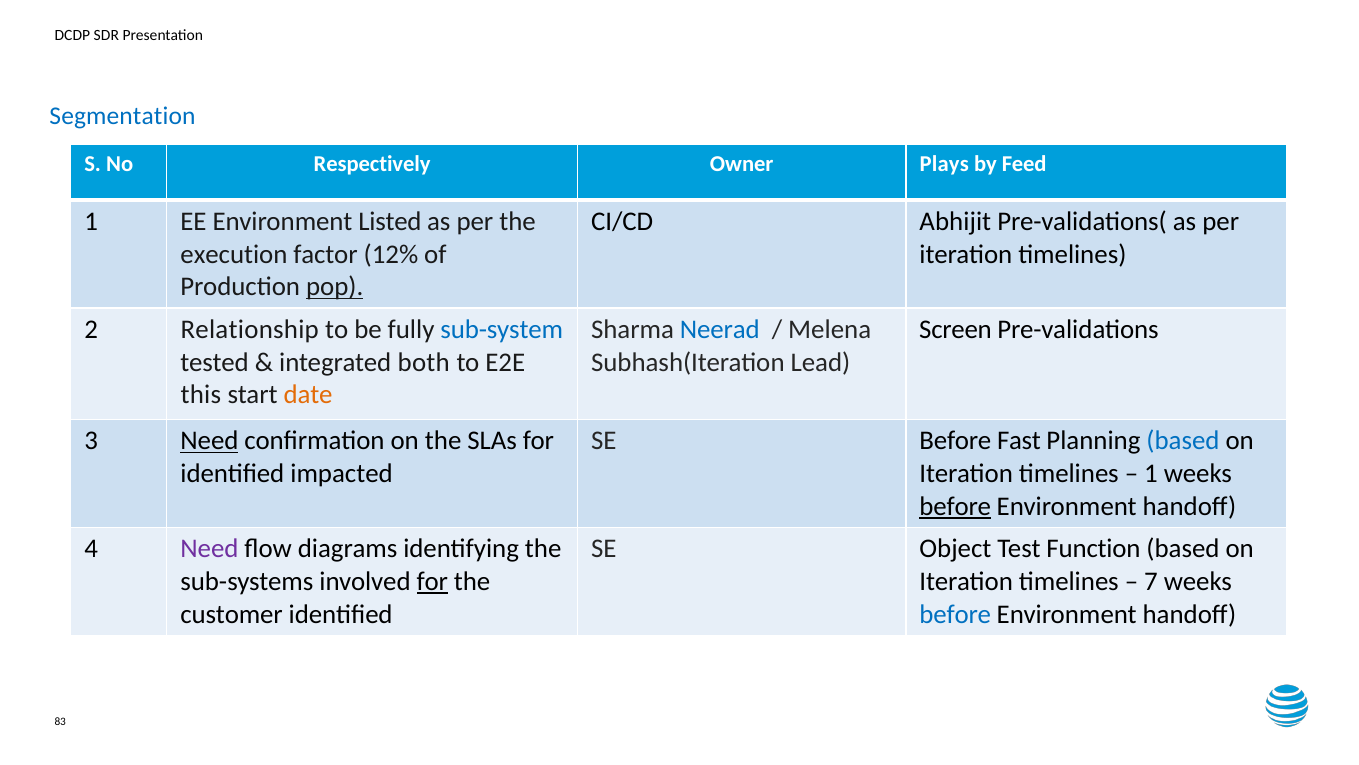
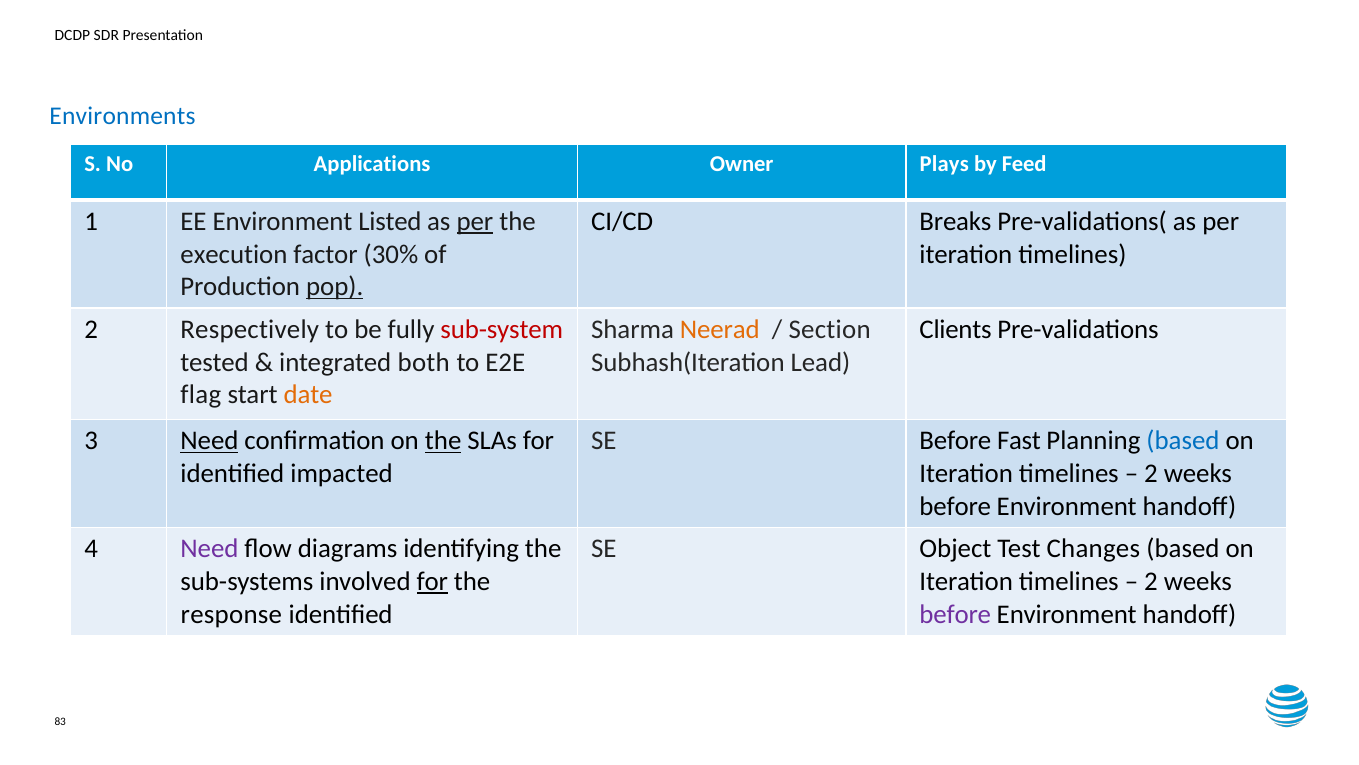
Segmentation: Segmentation -> Environments (122, 116)
Respectively: Respectively -> Applications (372, 164)
per underline: none -> present (475, 221)
Abhijit: Abhijit -> Breaks (955, 221)
12%: 12% -> 30% (391, 254)
Relationship: Relationship -> Respectively (250, 330)
sub-system colour: blue -> red (502, 330)
Neerad colour: blue -> orange (720, 330)
Melena: Melena -> Section (830, 330)
Screen: Screen -> Clients (956, 330)
this: this -> flag (201, 395)
the underline: none -> present (443, 441)
1: 1 -> 2 (1151, 473)
before underline: present -> none (955, 506)
Function: Function -> Changes (1093, 549)
7: 7 -> 2 (1151, 581)
customer: customer -> response (231, 614)
before colour: blue -> purple (955, 614)
